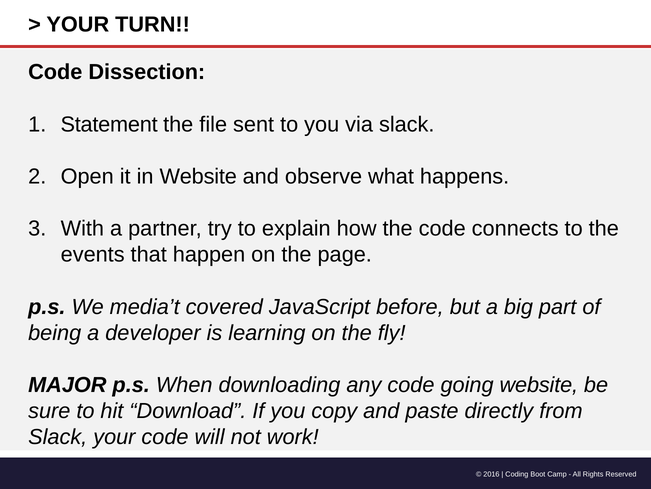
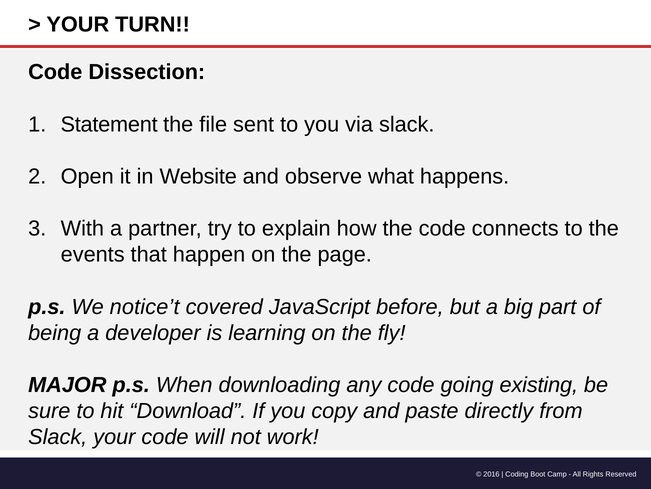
media’t: media’t -> notice’t (145, 306)
going website: website -> existing (539, 385)
